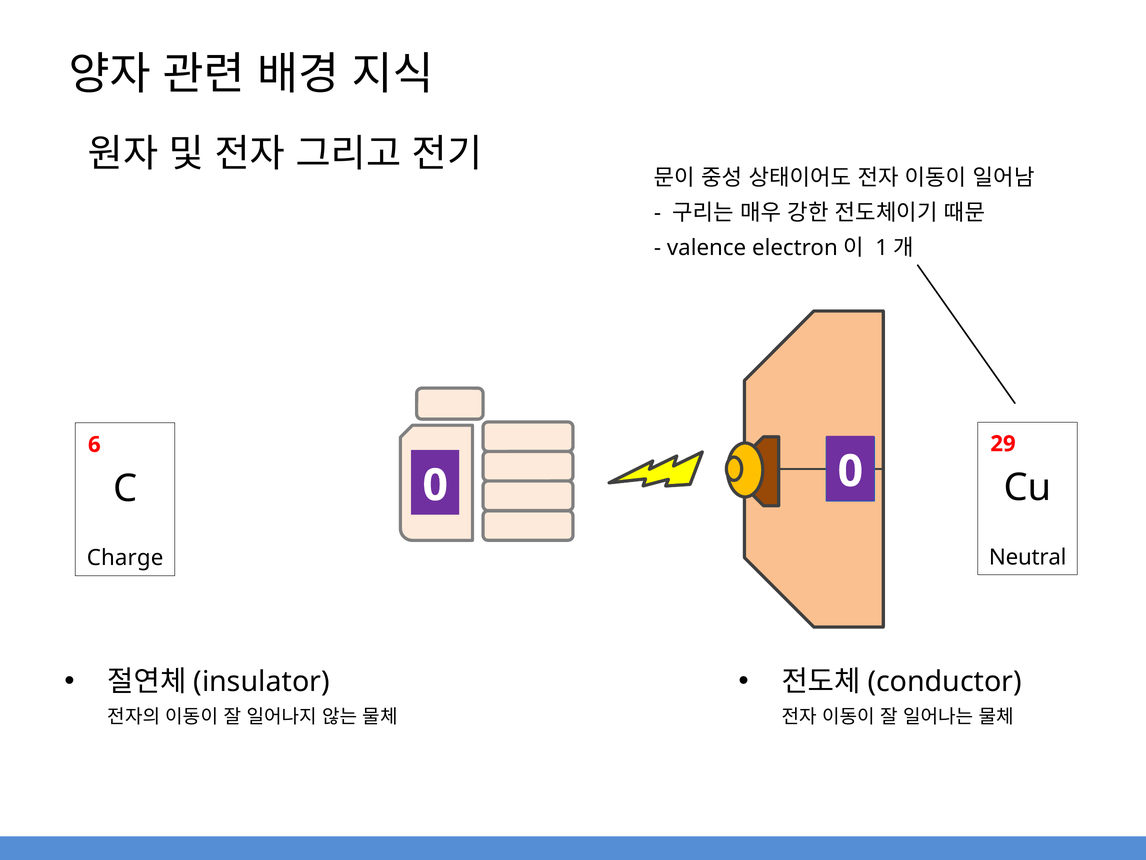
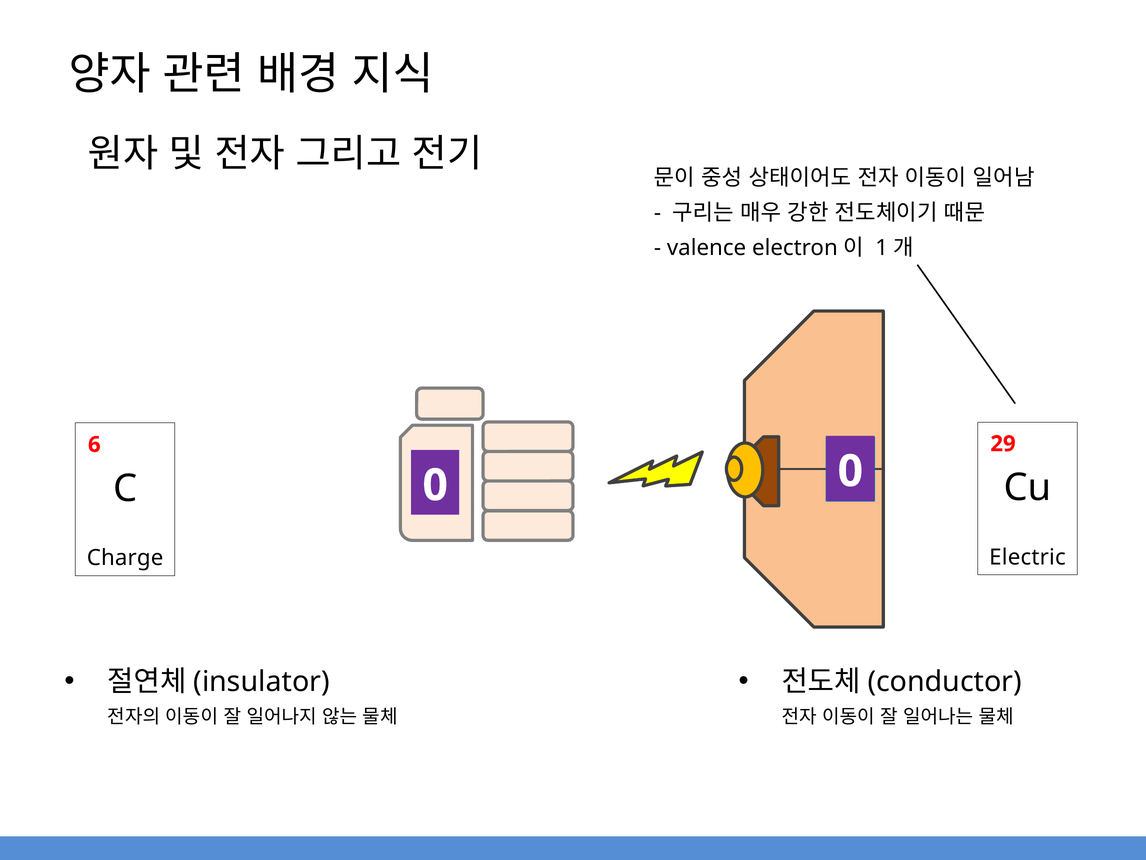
Neutral: Neutral -> Electric (1027, 557)
